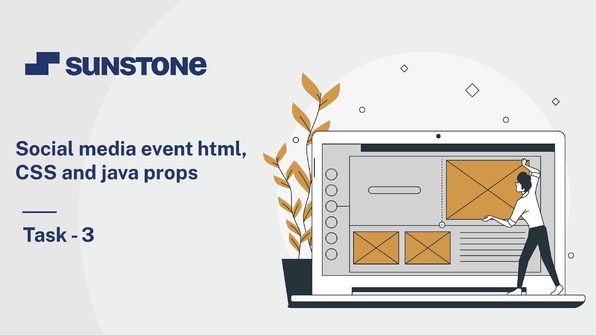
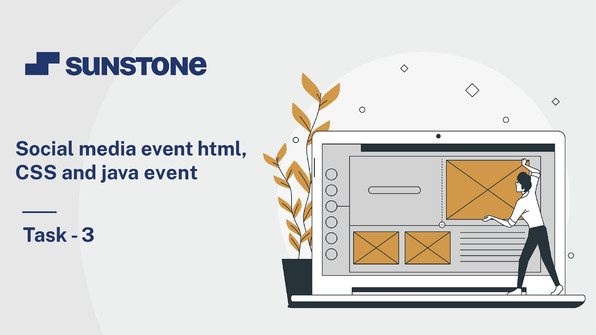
java props: props -> event (171, 173)
